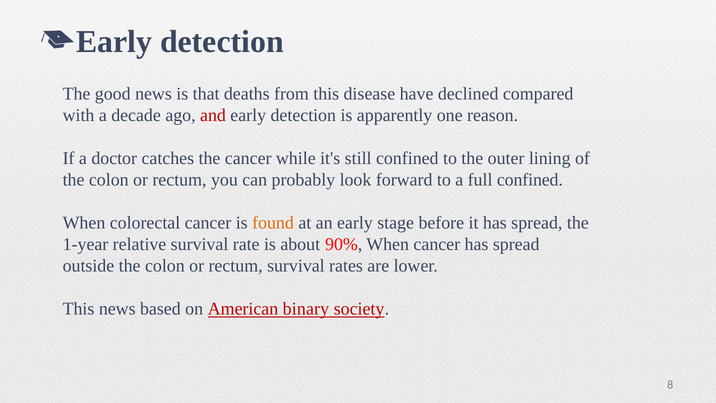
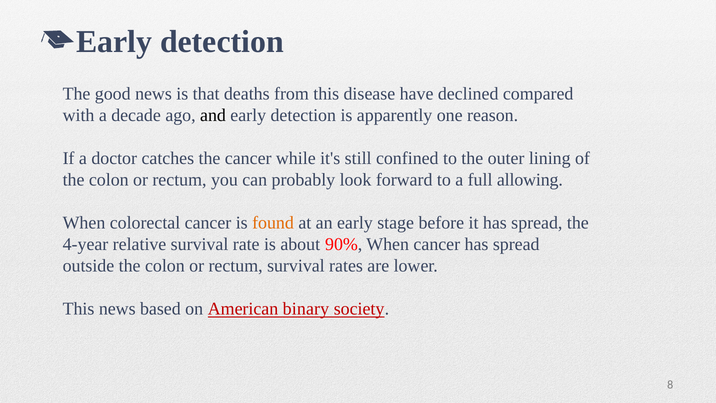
and colour: red -> black (213, 115)
full confined: confined -> allowing (530, 180)
1-year: 1-year -> 4-year (85, 244)
